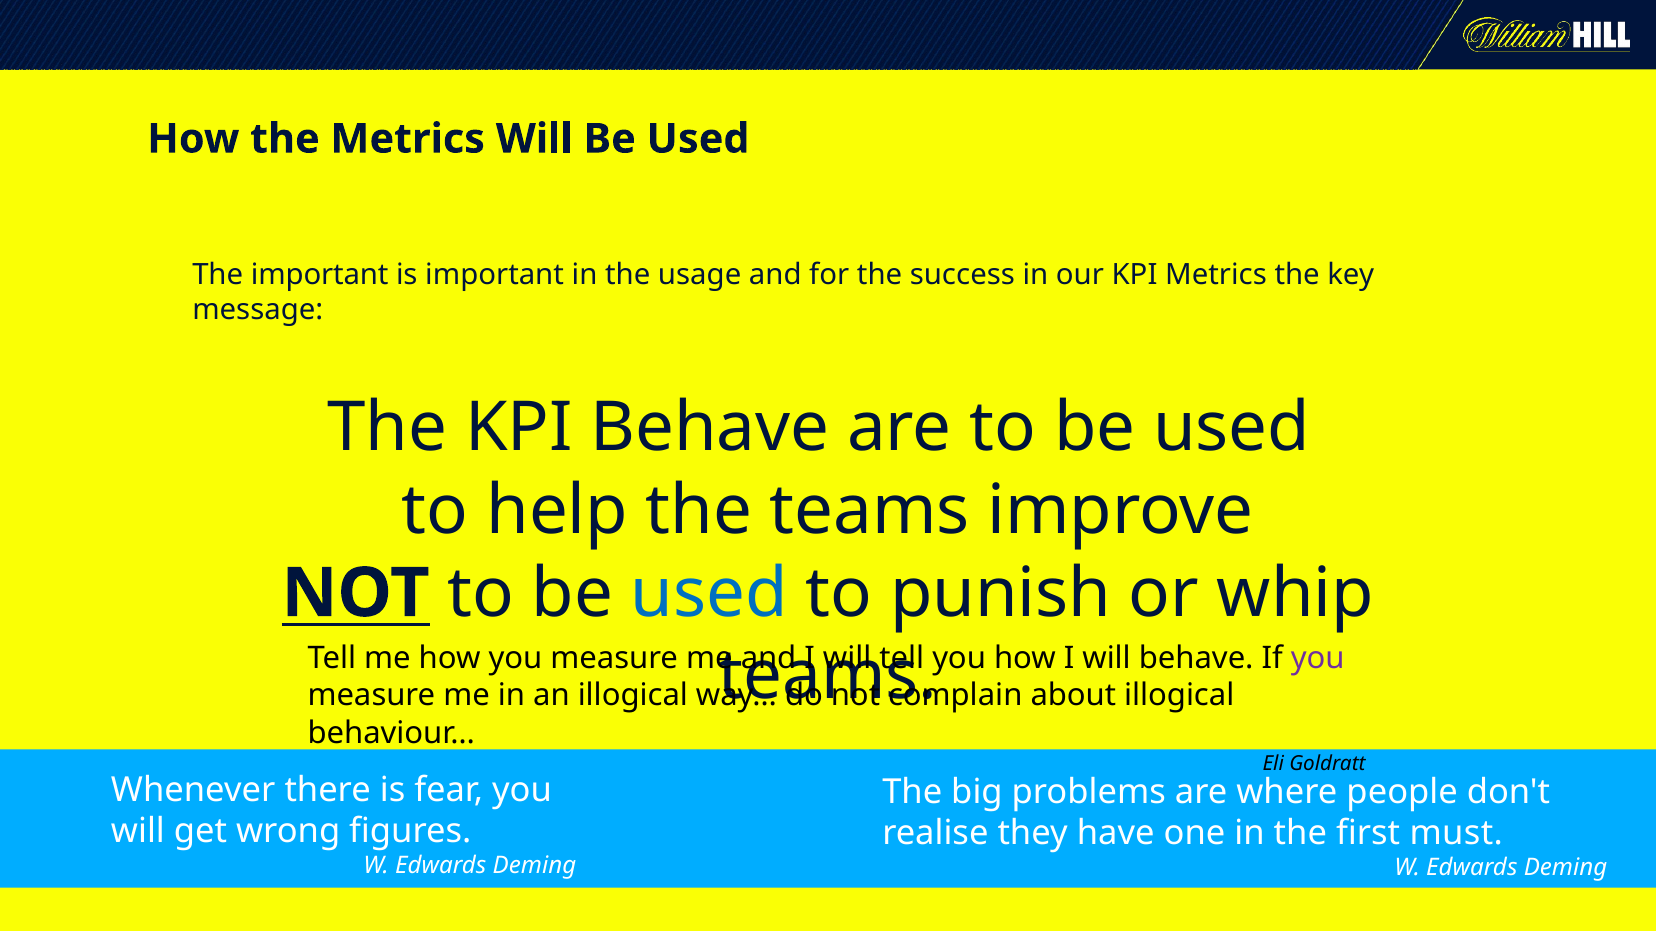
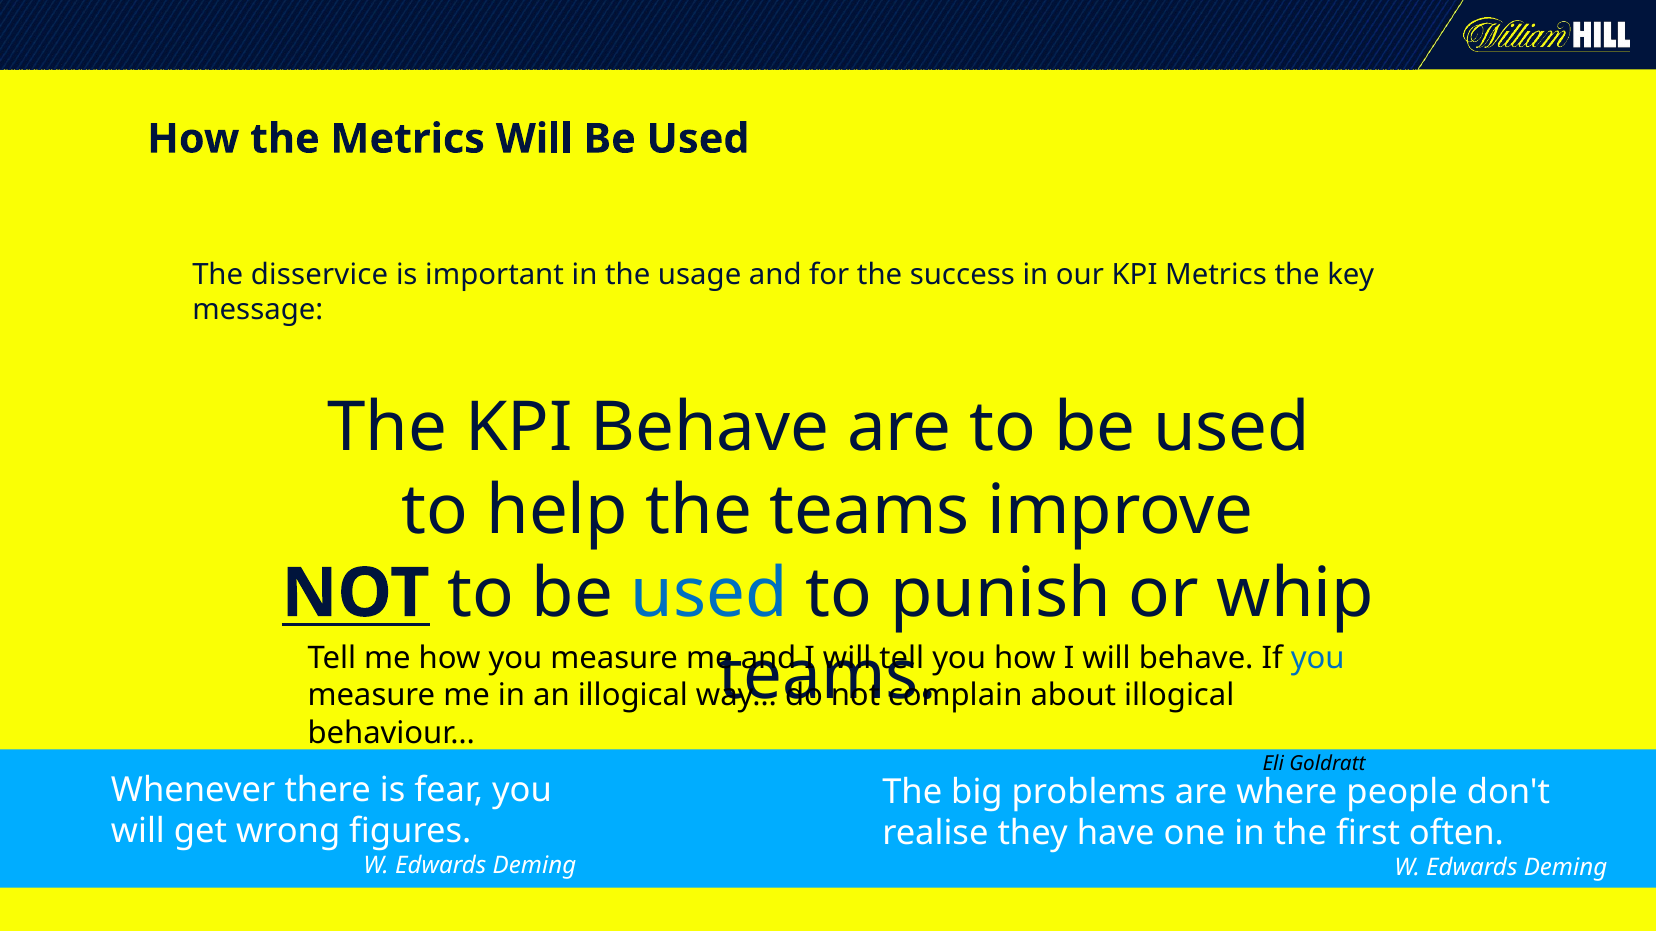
The important: important -> disservice (320, 275)
you colour: purple -> blue (1318, 659)
must: must -> often (1456, 833)
